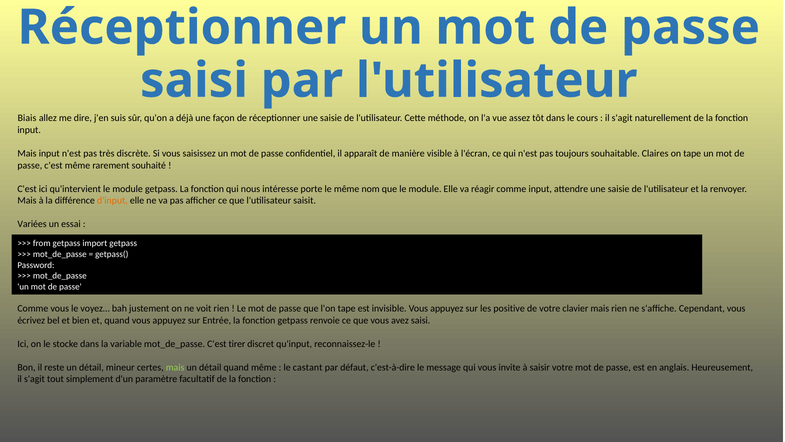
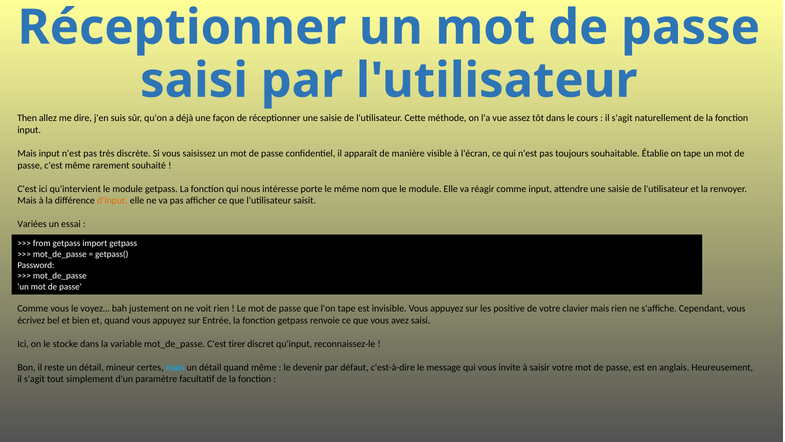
Biais: Biais -> Then (27, 118)
Claires: Claires -> Établie (655, 153)
mais colour: light green -> light blue (175, 367)
castant: castant -> devenir (308, 367)
